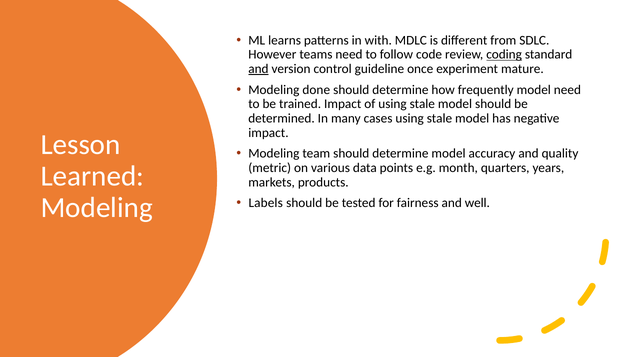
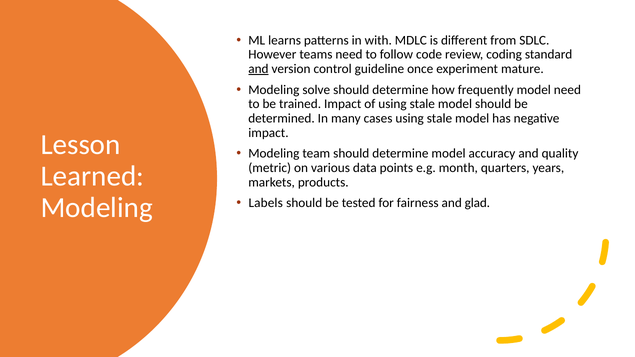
coding underline: present -> none (504, 55)
done: done -> solve (316, 90)
well: well -> glad (477, 203)
